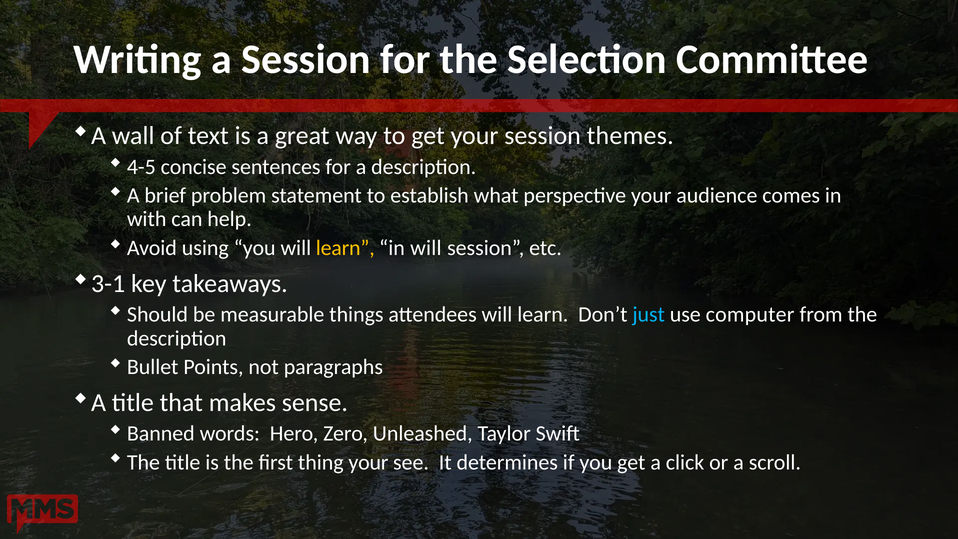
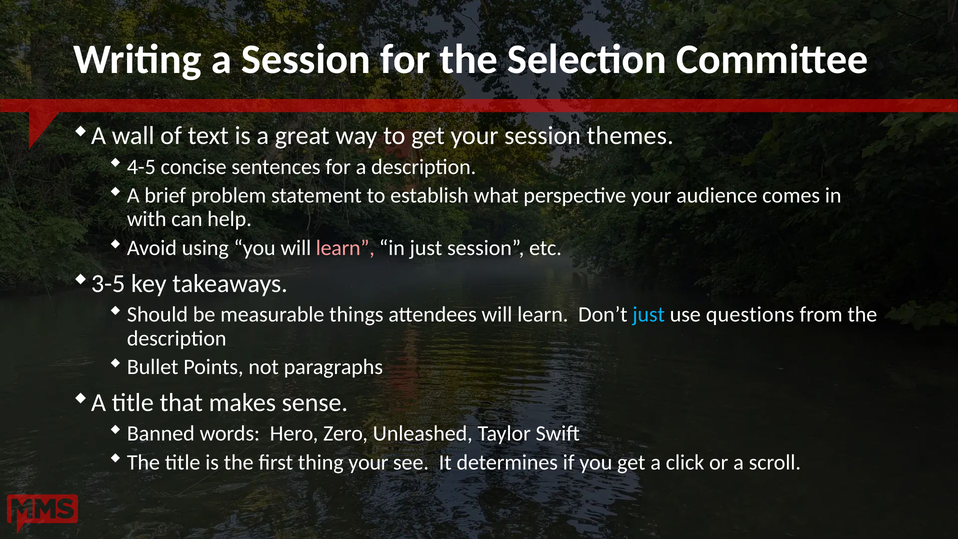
learn colour: yellow -> pink (345, 248)
in will: will -> just (426, 248)
3-1: 3-1 -> 3-5 (108, 284)
computer: computer -> questions (750, 314)
